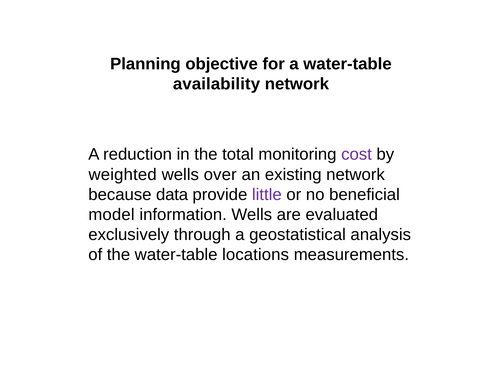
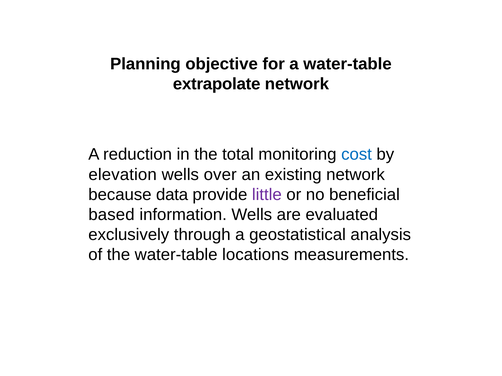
availability: availability -> extrapolate (217, 84)
cost colour: purple -> blue (357, 155)
weighted: weighted -> elevation (123, 175)
model: model -> based (111, 215)
